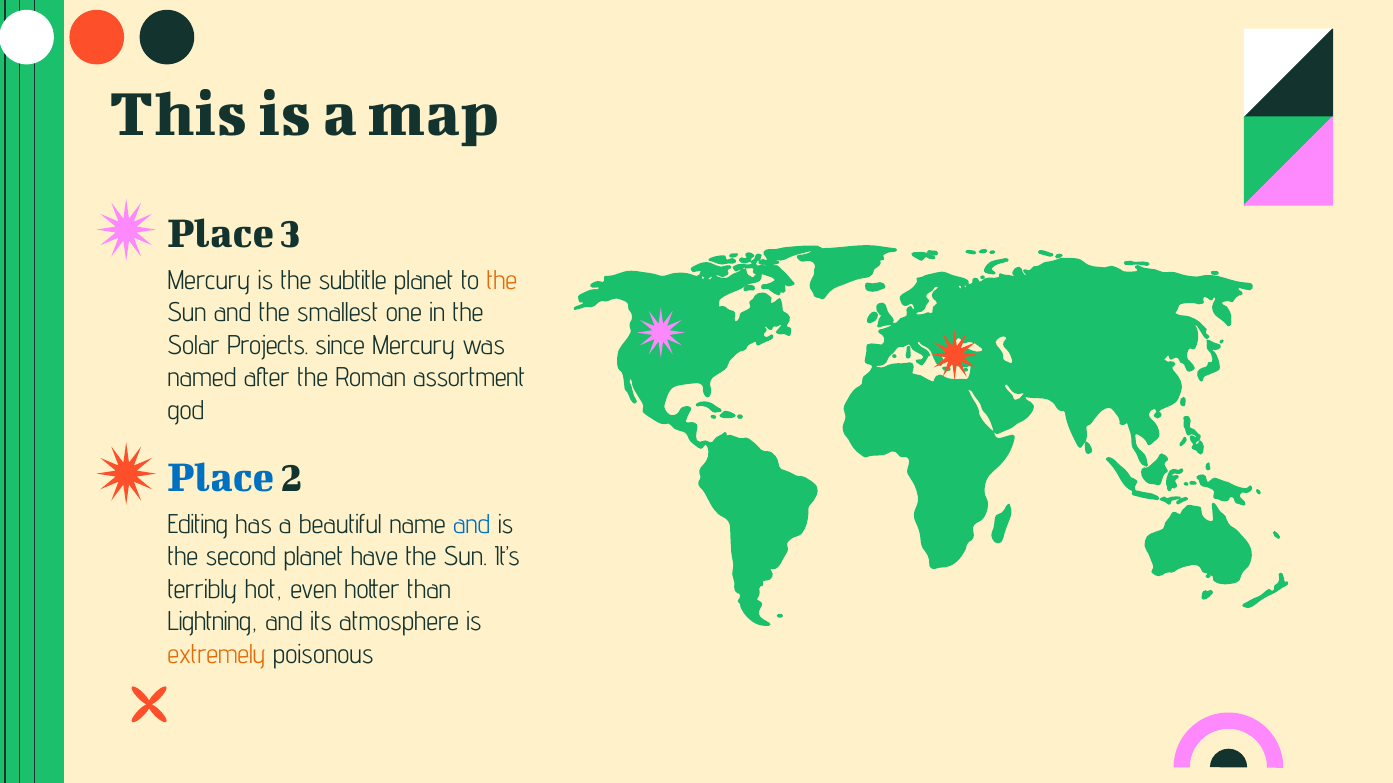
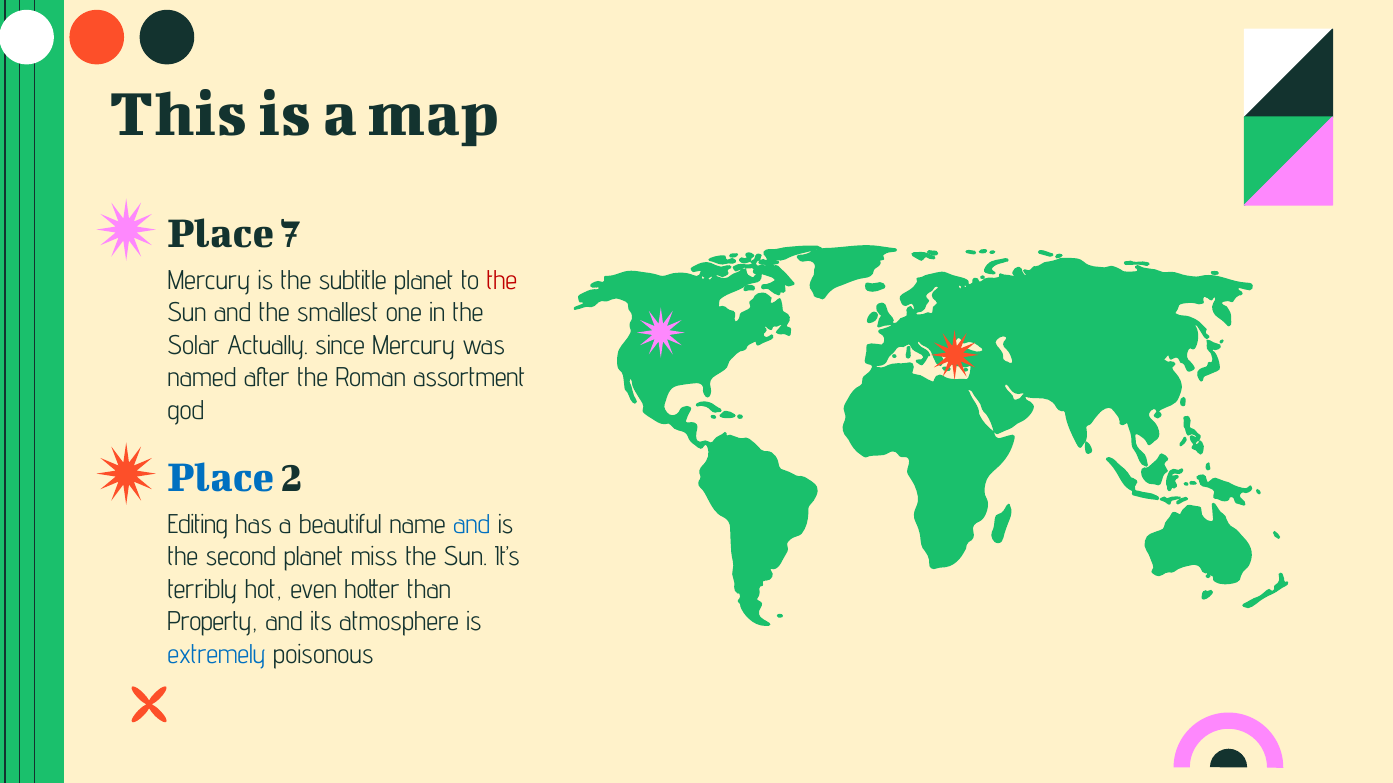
3: 3 -> 7 (291, 233)
the colour: orange -> red (502, 280)
Projects: Projects -> Actually (268, 345)
have: have -> miss (374, 557)
Lightning: Lightning -> Property (213, 622)
extremely colour: orange -> blue (217, 655)
